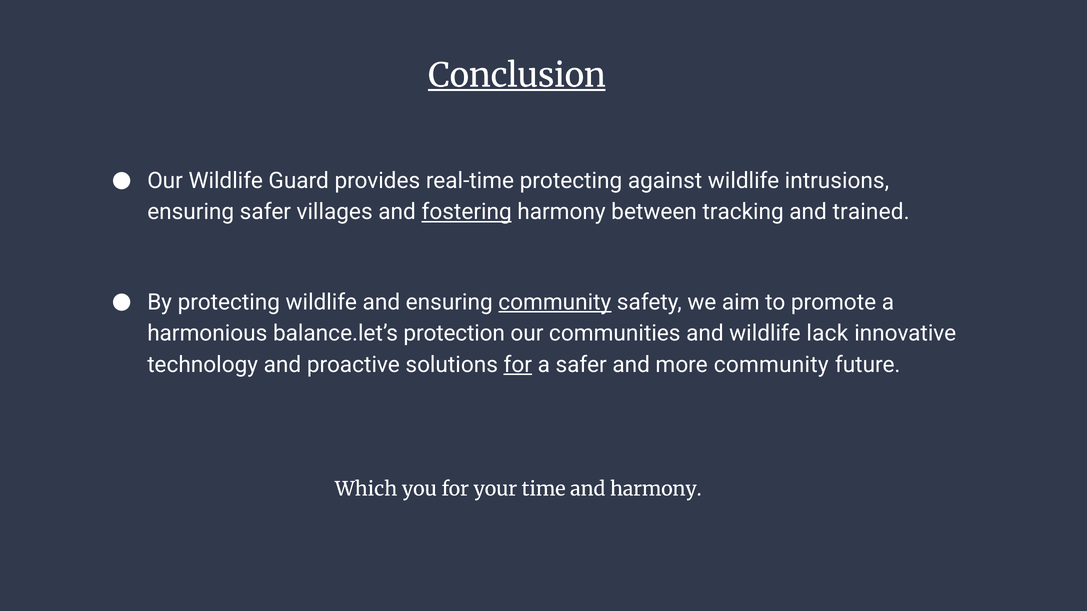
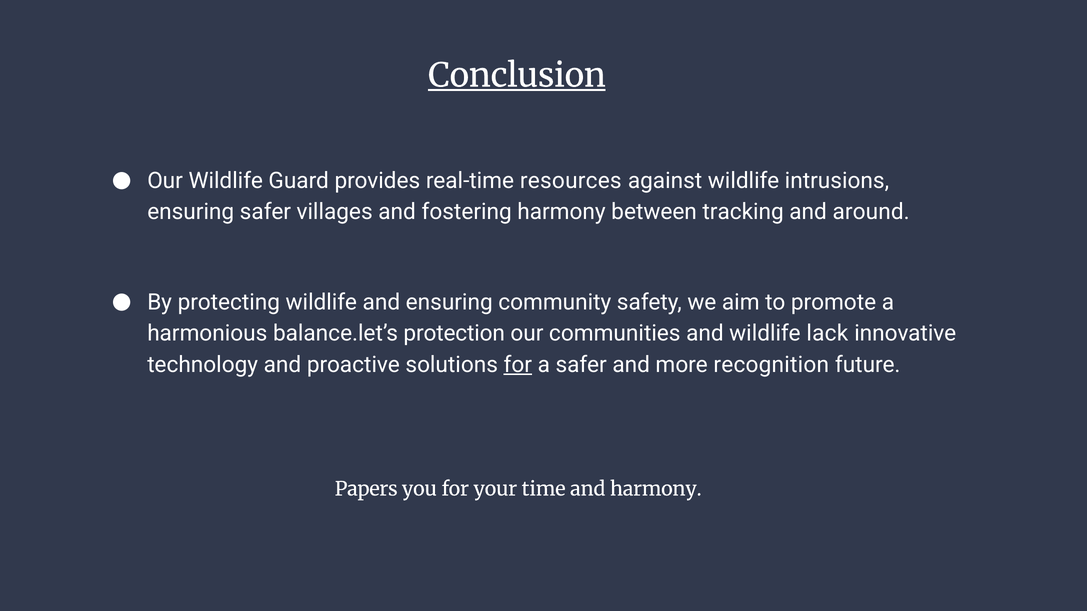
real-time protecting: protecting -> resources (571, 181)
fostering underline: present -> none (467, 212)
trained: trained -> around (871, 212)
community underline: present -> none (555, 302)
more community: community -> recognition (771, 365)
Which: Which -> Papers (366, 489)
